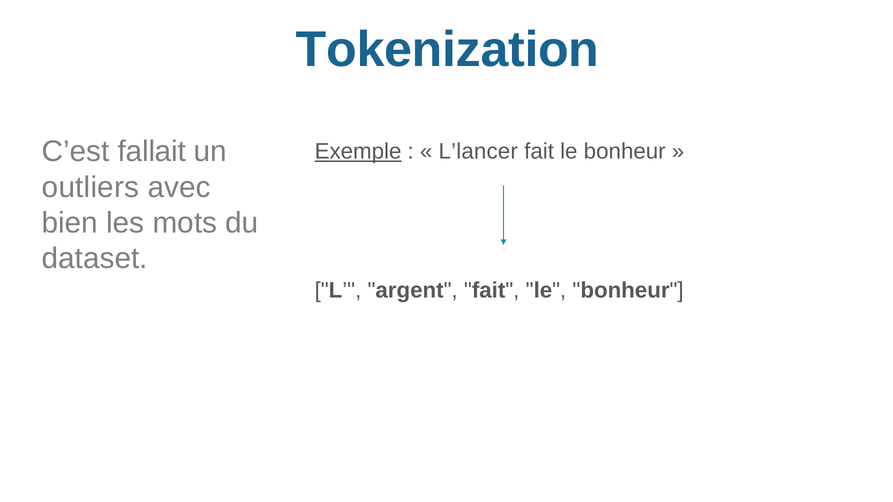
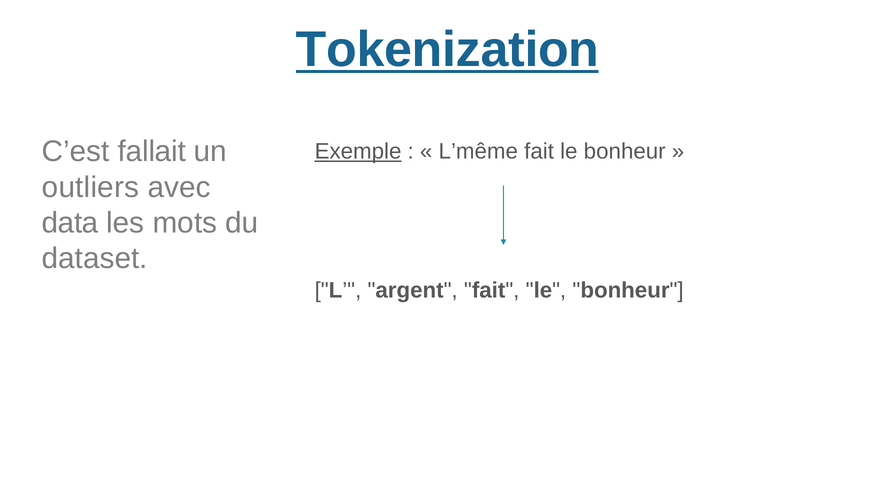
Tokenization underline: none -> present (448, 50)
L’lancer: L’lancer -> L’même (478, 152)
bien: bien -> data (70, 223)
